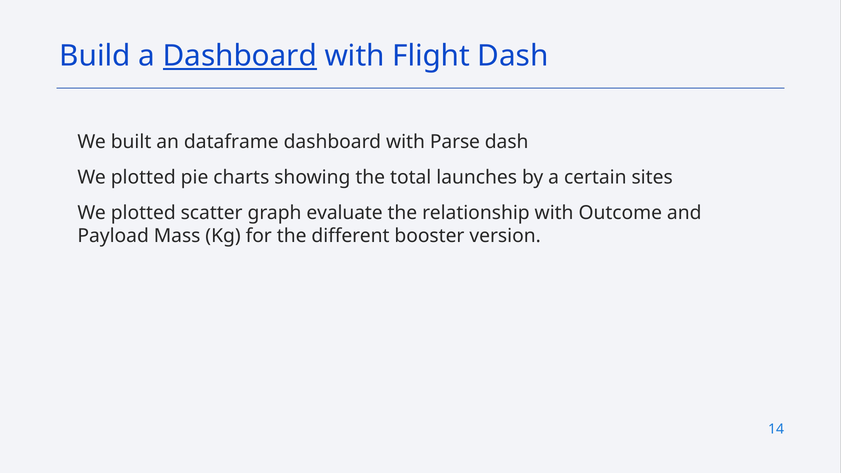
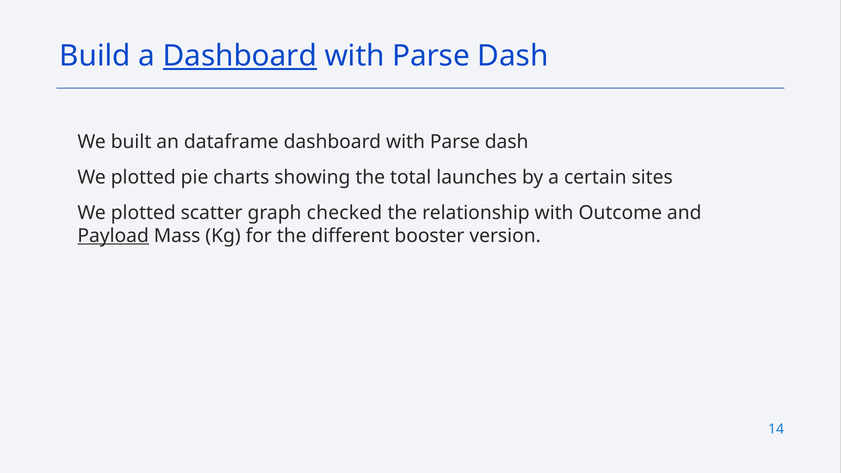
Flight: Flight -> Parse (431, 56)
evaluate: evaluate -> checked (344, 213)
Payload underline: none -> present (113, 236)
